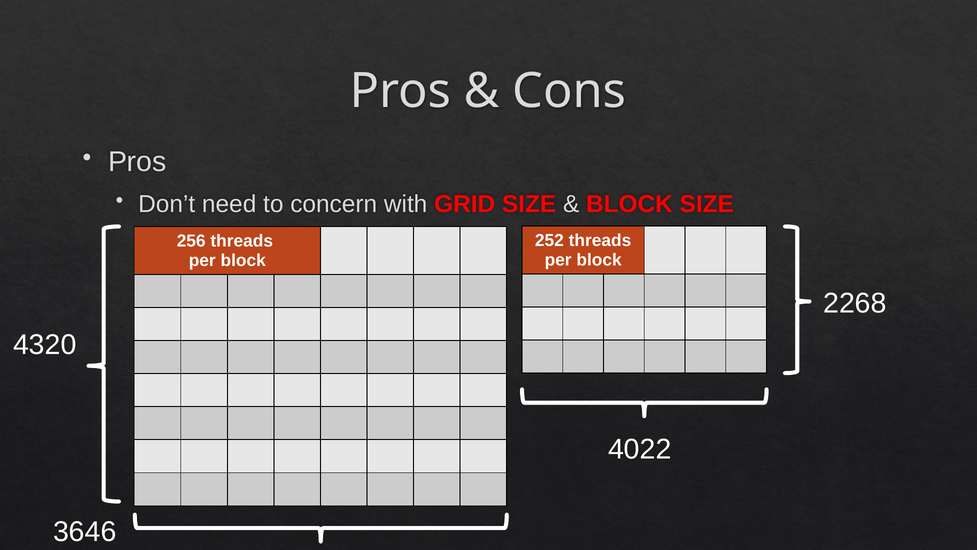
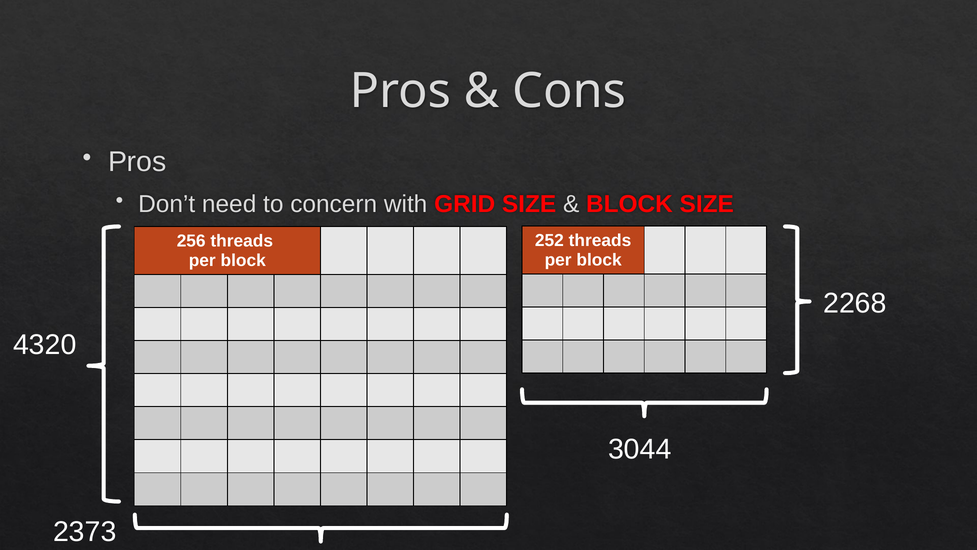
4022: 4022 -> 3044 (640, 449)
3646: 3646 -> 2373 (85, 532)
